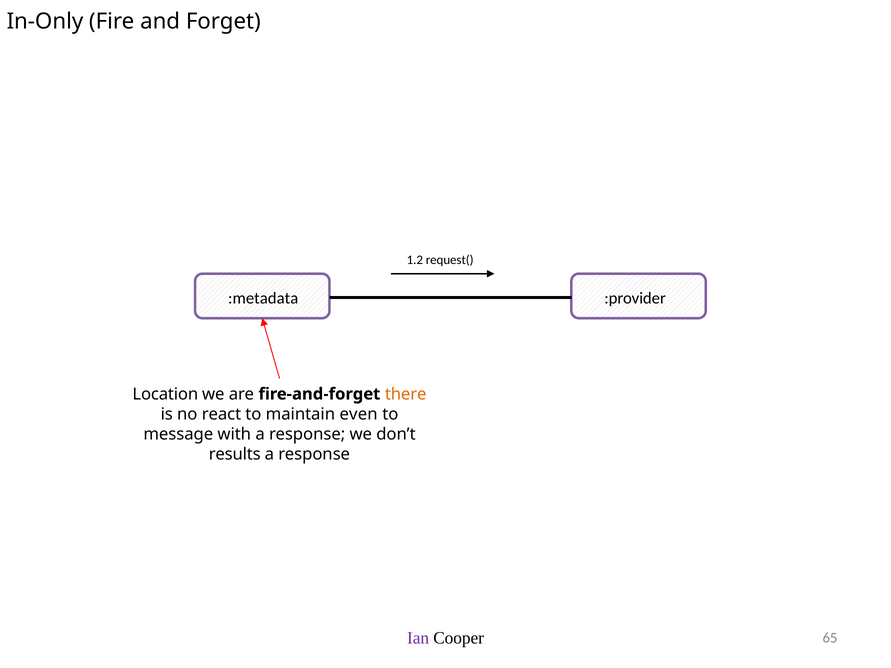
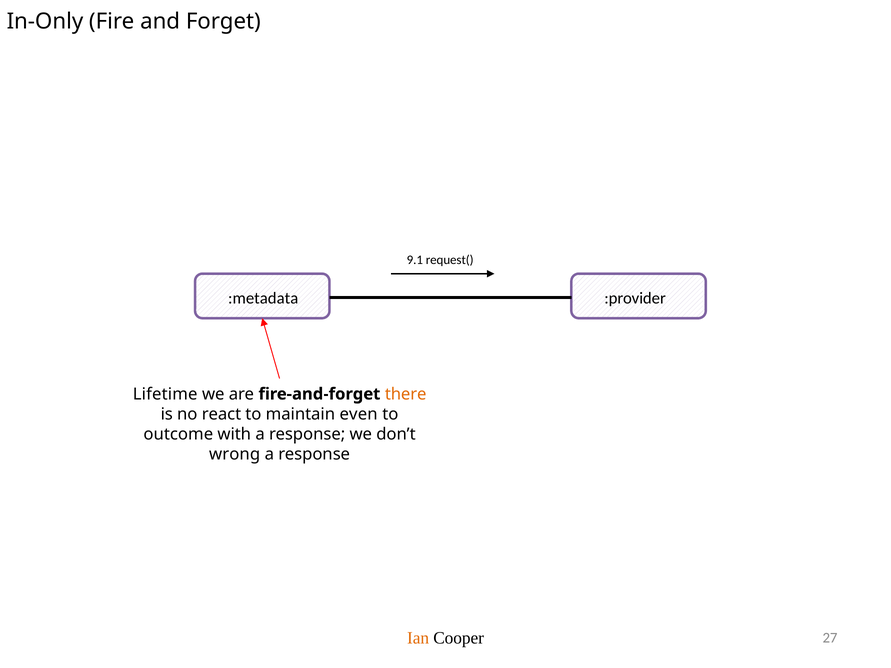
1.2: 1.2 -> 9.1 (415, 260)
Location: Location -> Lifetime (165, 394)
message: message -> outcome (178, 434)
results: results -> wrong (235, 454)
Ian colour: purple -> orange (418, 638)
65: 65 -> 27 (830, 638)
